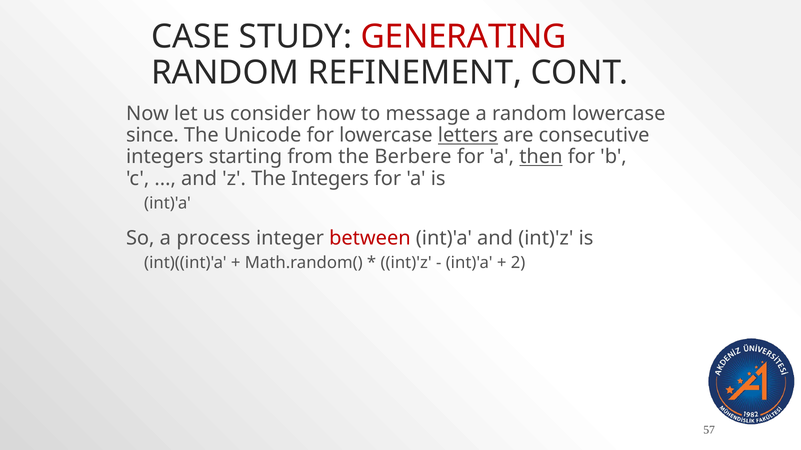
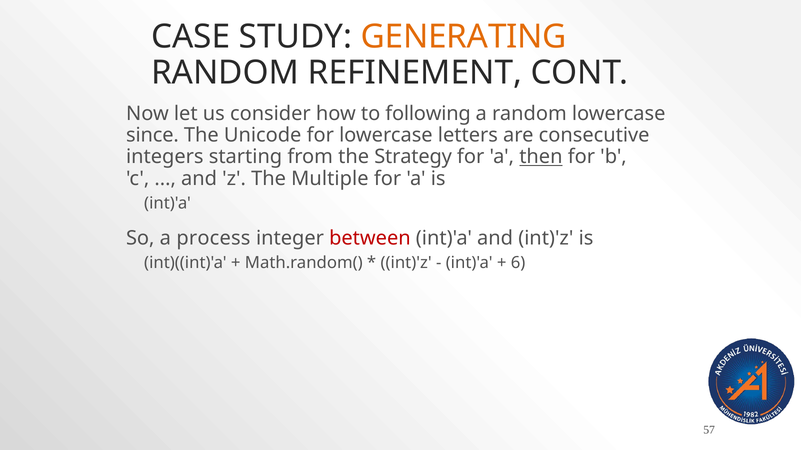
GENERATING colour: red -> orange (464, 37)
message: message -> following (428, 114)
letters underline: present -> none (468, 135)
Berbere: Berbere -> Strategy (413, 157)
The Integers: Integers -> Multiple (330, 179)
2: 2 -> 6 (518, 263)
